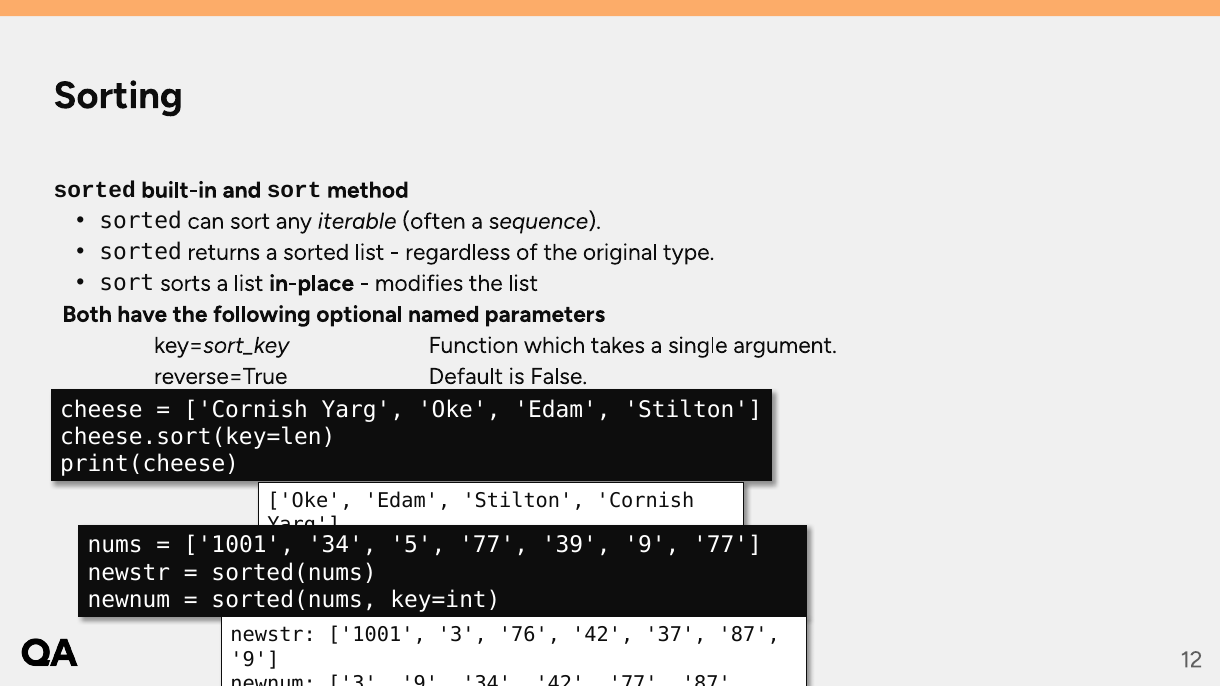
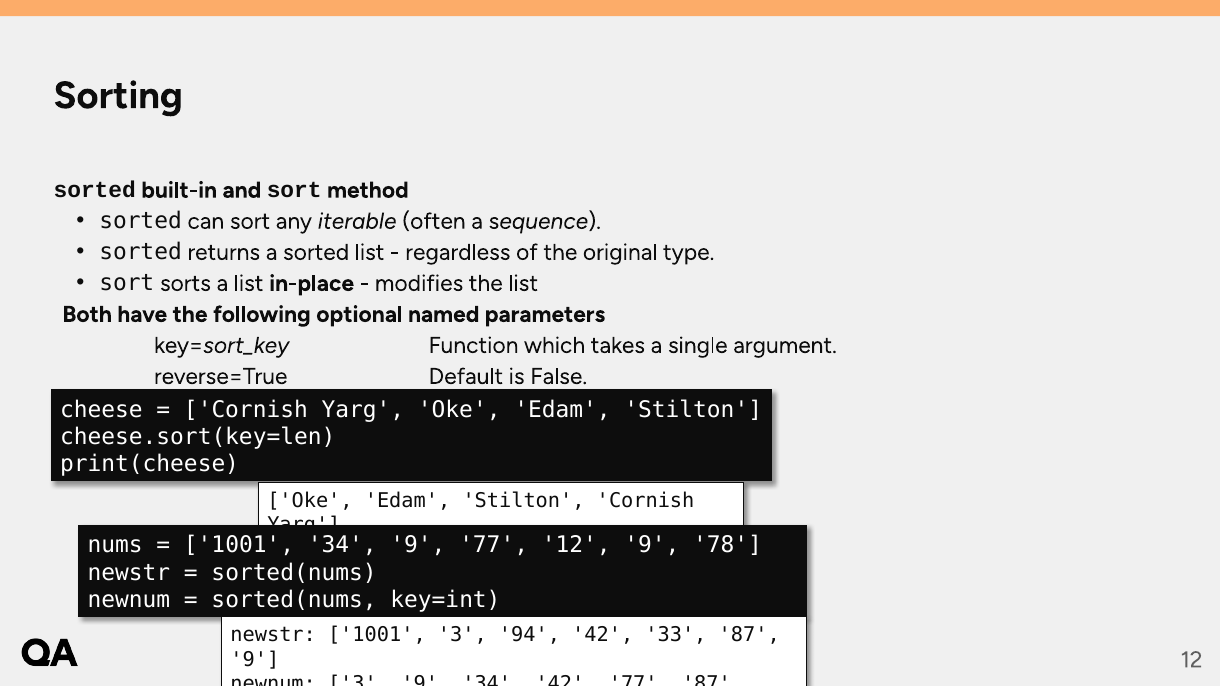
34 5: 5 -> 9 (418, 546)
77 39: 39 -> 12 (576, 546)
9 77: 77 -> 78 (728, 546)
76: 76 -> 94 (529, 635)
37: 37 -> 33 (676, 635)
